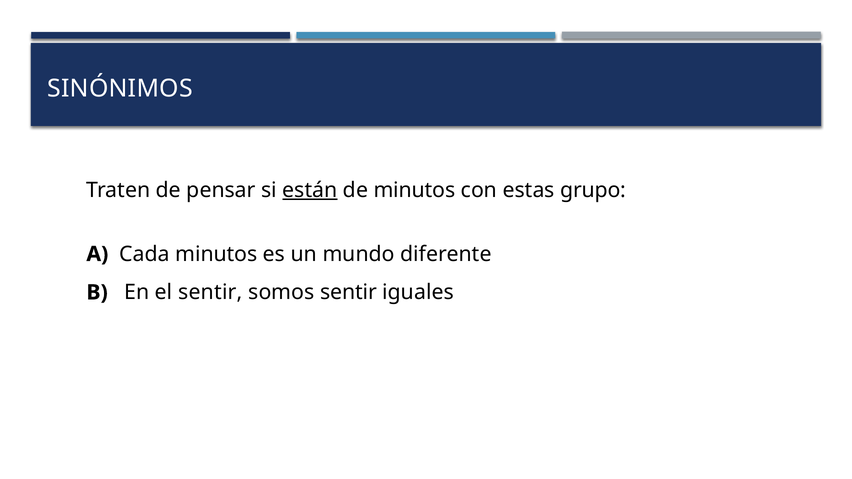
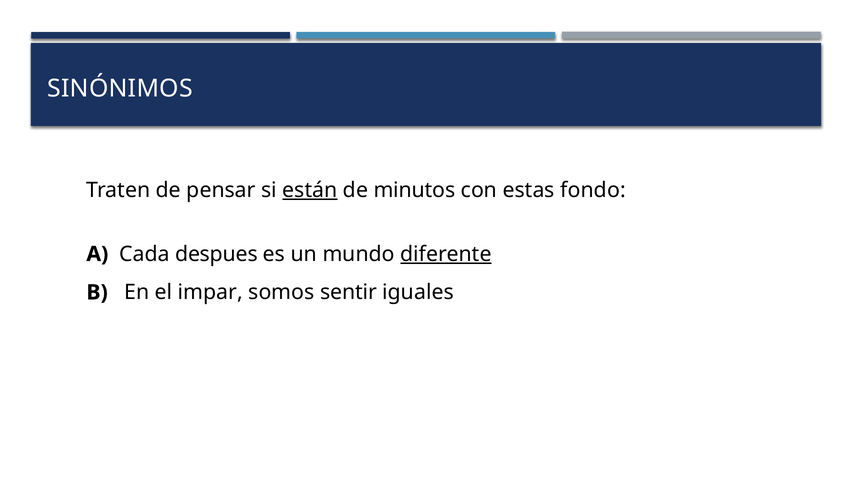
grupo: grupo -> fondo (593, 190)
Cada minutos: minutos -> despues (217, 254)
diferente underline: none -> present (446, 254)
el sentir: sentir -> impar (210, 293)
